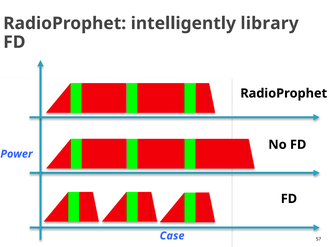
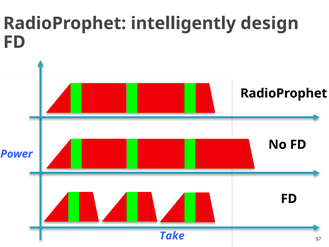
library: library -> design (270, 23)
Case: Case -> Take (172, 236)
